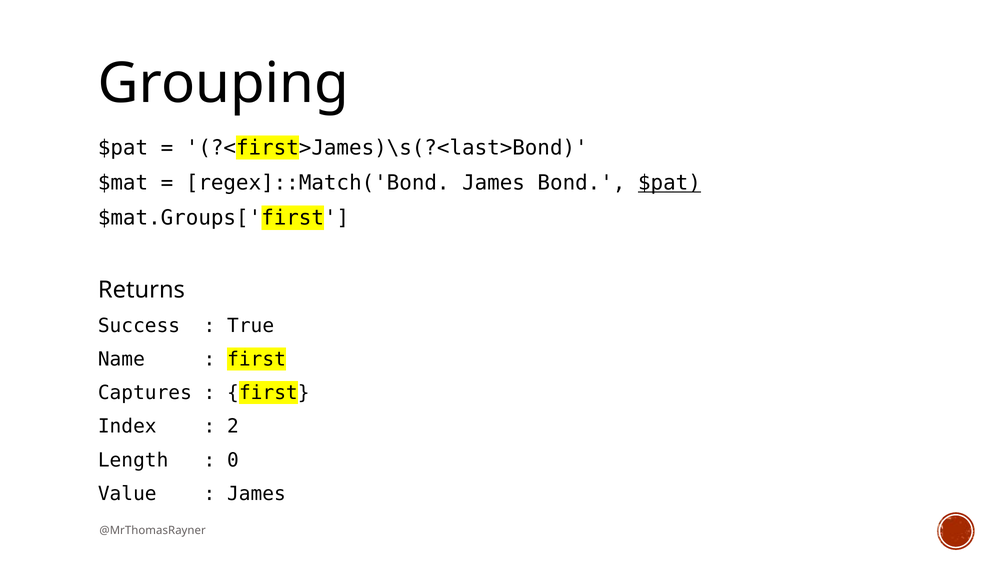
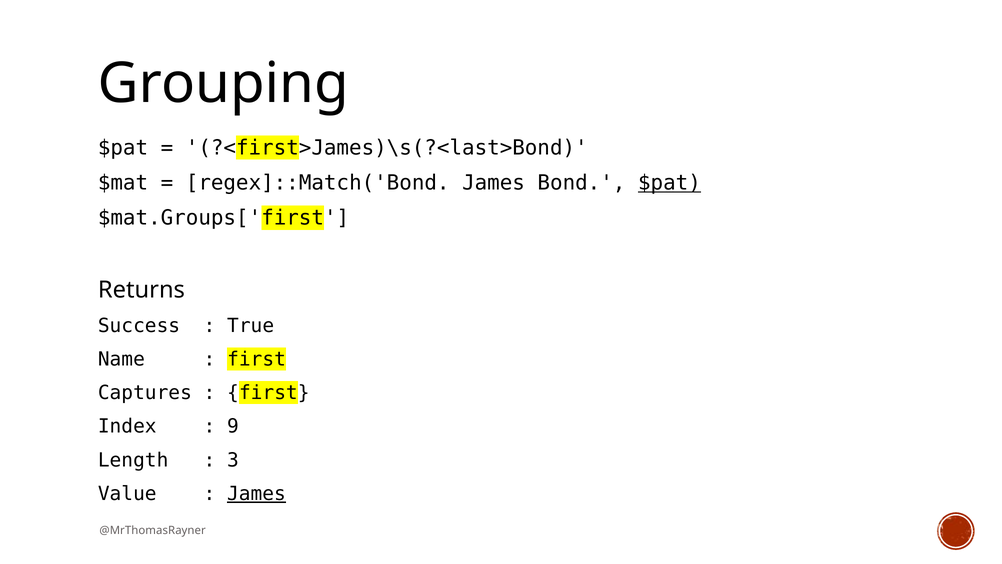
2: 2 -> 9 (233, 426)
0: 0 -> 3 (233, 460)
James underline: none -> present (256, 494)
